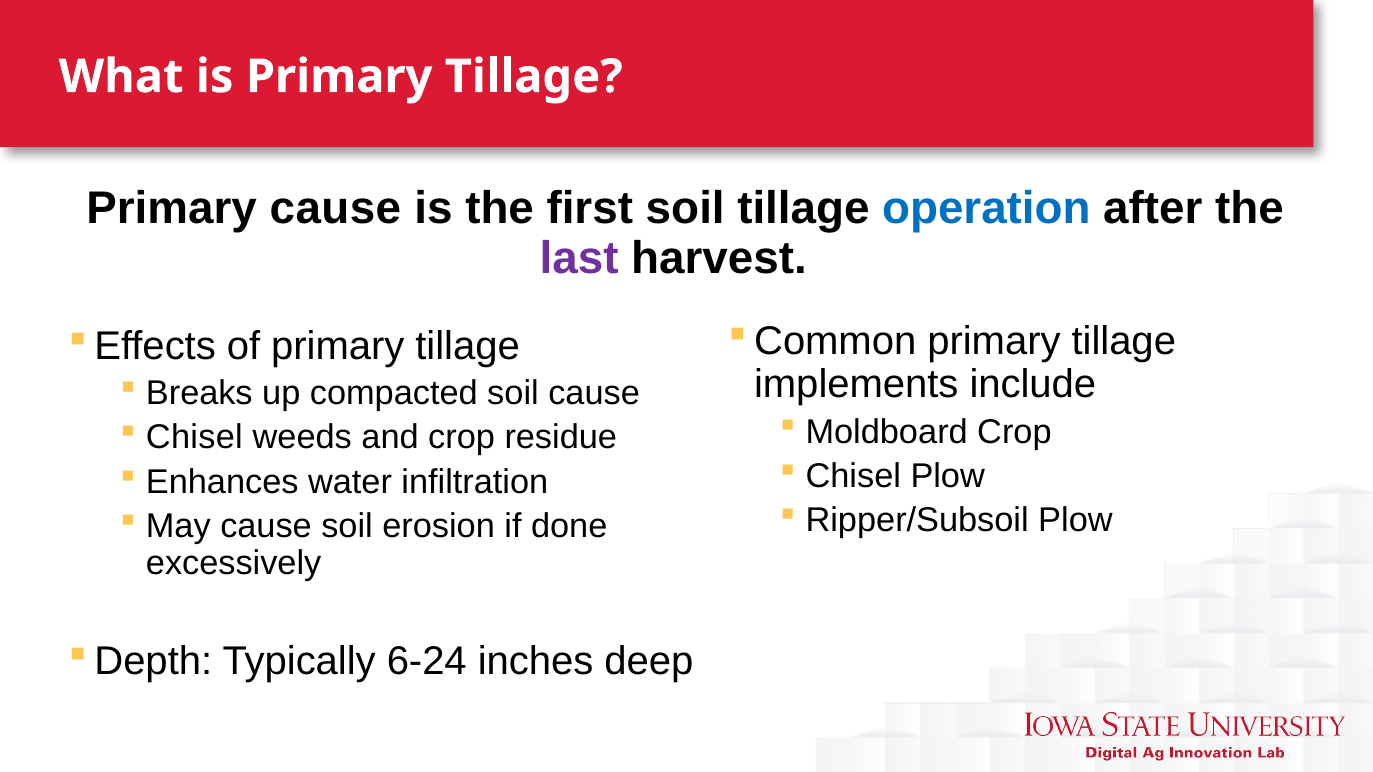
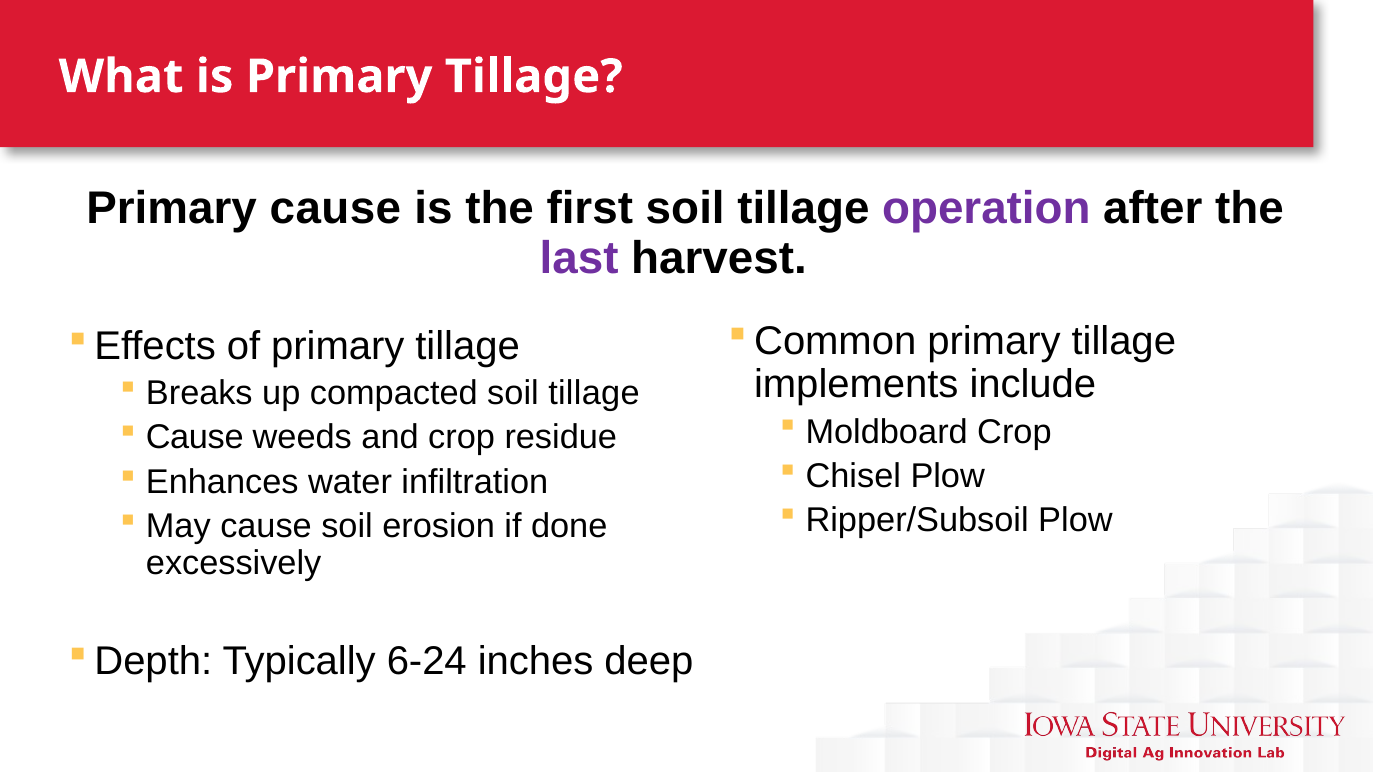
operation colour: blue -> purple (986, 209)
compacted soil cause: cause -> tillage (594, 394)
Chisel: Chisel -> Cause (195, 438)
